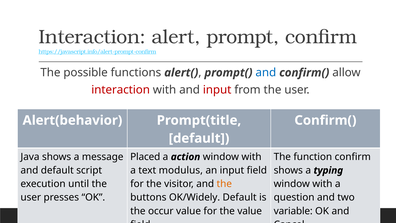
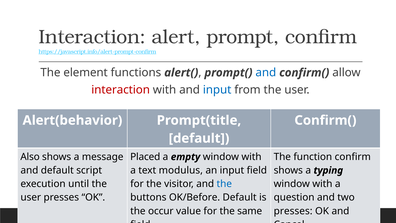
possible: possible -> element (86, 73)
input colour: red -> blue (217, 90)
Java: Java -> Also (30, 157)
action: action -> empty (186, 157)
the colour: orange -> blue (224, 184)
OK/Widely: OK/Widely -> OK/Before (195, 197)
the value: value -> same (250, 211)
variable: variable -> presses (293, 211)
